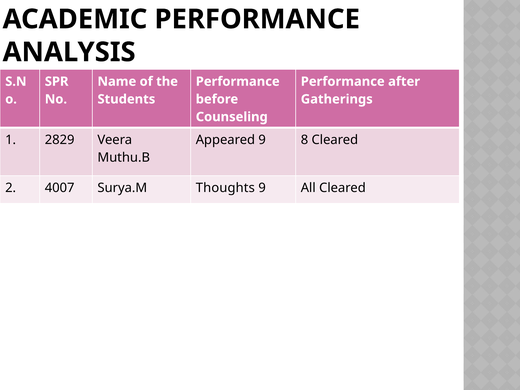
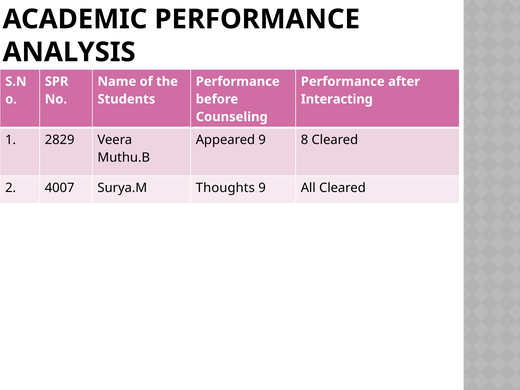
Gatherings: Gatherings -> Interacting (337, 99)
